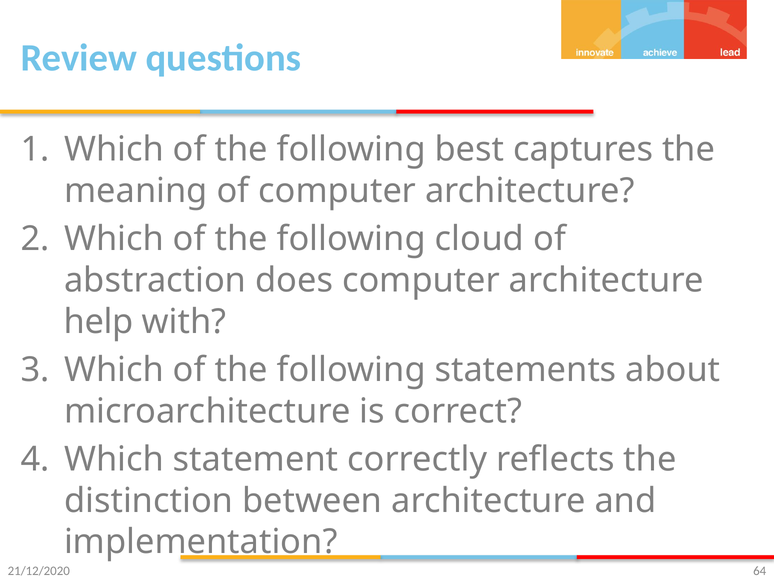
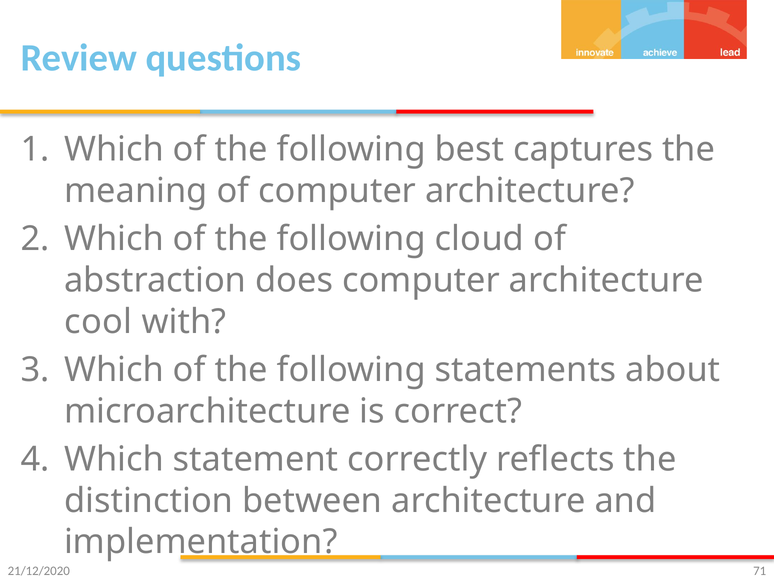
help: help -> cool (98, 321)
64: 64 -> 71 (760, 570)
